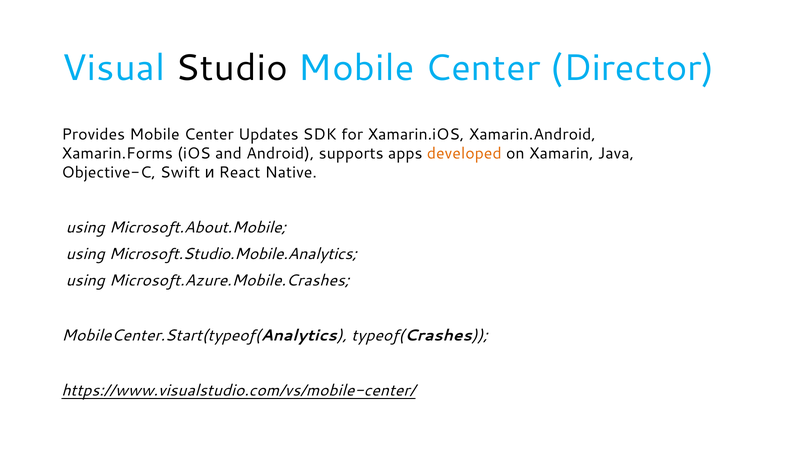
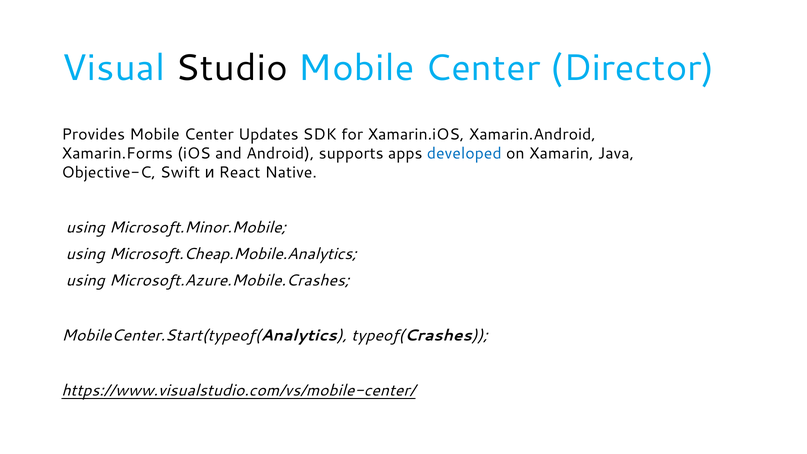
developed colour: orange -> blue (464, 153)
Microsoft.About.Mobile: Microsoft.About.Mobile -> Microsoft.Minor.Mobile (198, 227)
Microsoft.Studio.Mobile.Analytics: Microsoft.Studio.Mobile.Analytics -> Microsoft.Cheap.Mobile.Analytics (233, 254)
